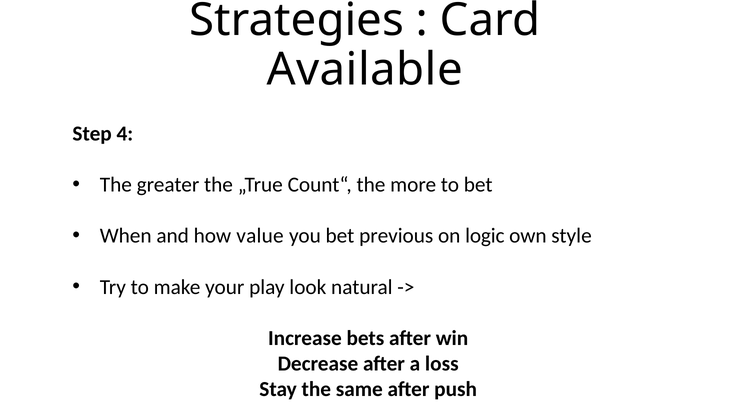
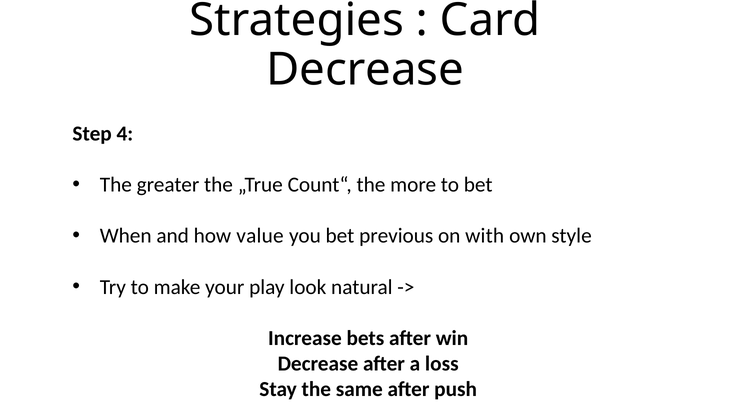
Available: Available -> Decrease (365, 70)
logic: logic -> with (485, 236)
